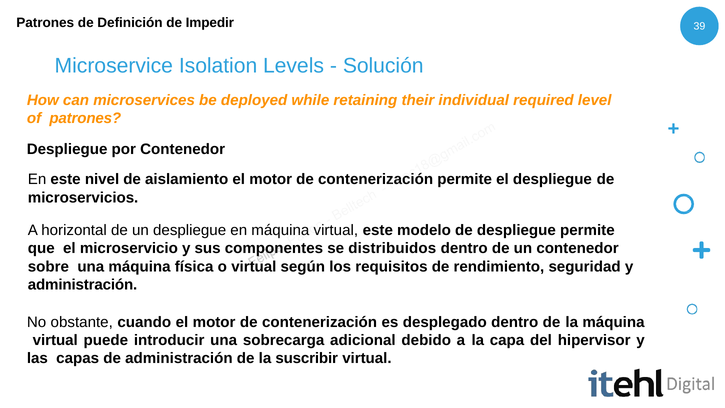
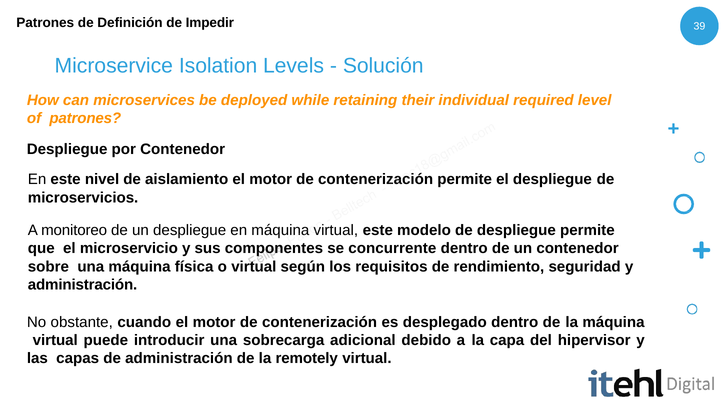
horizontal: horizontal -> monitoreo (74, 230)
distribuidos: distribuidos -> concurrente (392, 248)
suscribir: suscribir -> remotely (307, 358)
